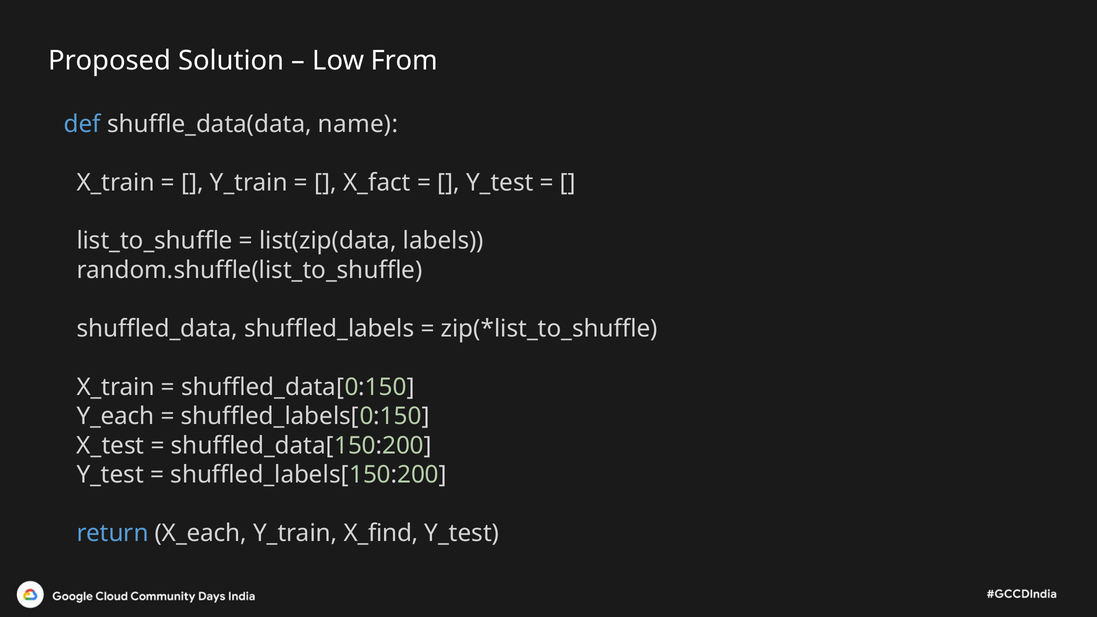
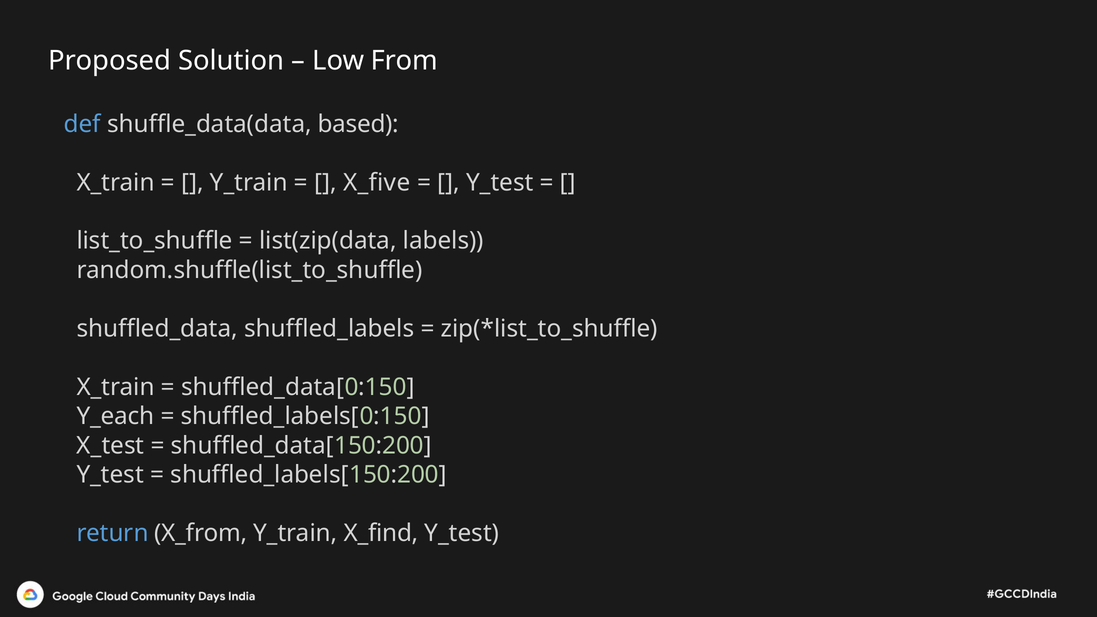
name: name -> based (358, 124)
X_fact: X_fact -> X_five (377, 183)
X_each: X_each -> X_from (201, 533)
